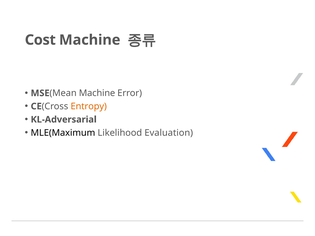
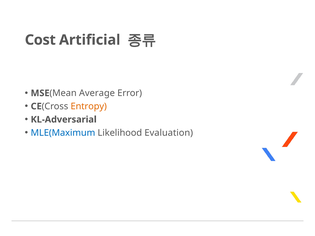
Cost Machine: Machine -> Artificial (90, 40)
Machine: Machine -> Average (97, 93)
MLE(Maximum colour: black -> blue (63, 133)
